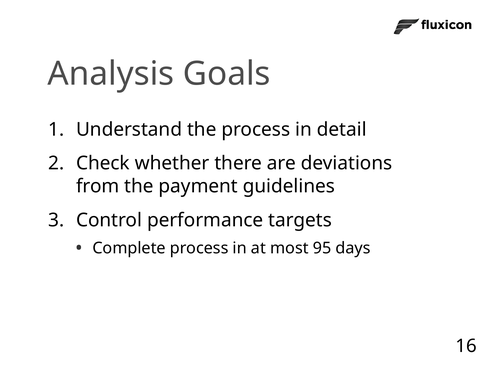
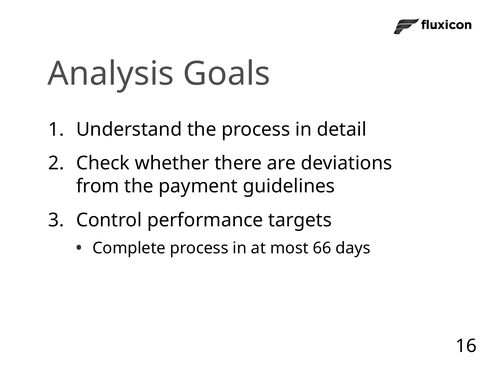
95: 95 -> 66 (322, 248)
